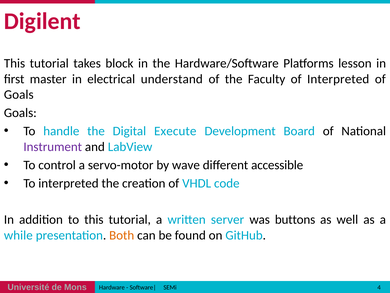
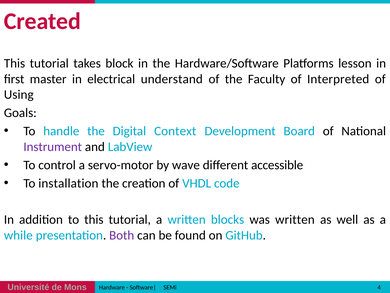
Digilent: Digilent -> Created (42, 21)
Goals: Goals -> Using (19, 95)
Execute: Execute -> Context (175, 131)
To interpreted: interpreted -> installation (68, 183)
server: server -> blocks (228, 219)
was buttons: buttons -> written (295, 219)
Both colour: orange -> purple (122, 235)
